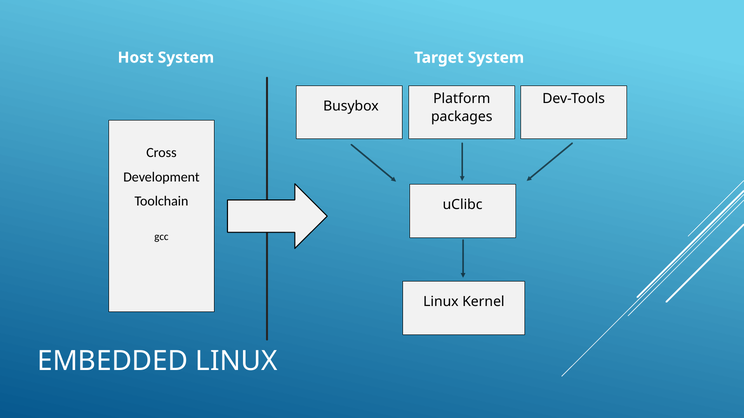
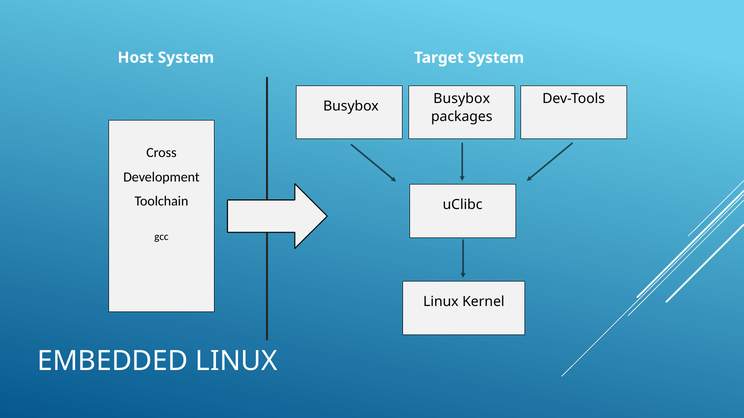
Platform: Platform -> Busybox (462, 99)
